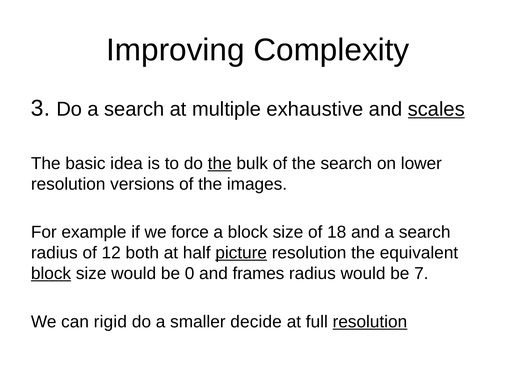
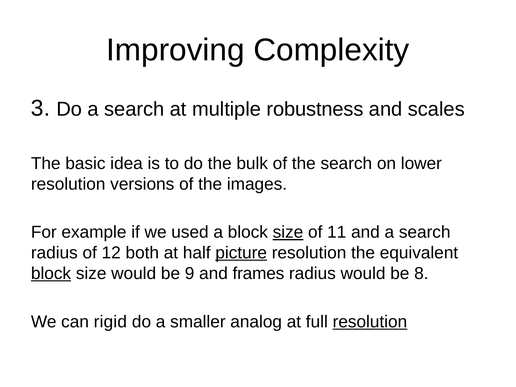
exhaustive: exhaustive -> robustness (315, 109)
scales underline: present -> none (436, 109)
the underline: present -> none (220, 163)
force: force -> used (190, 232)
size underline: none -> present (288, 232)
18: 18 -> 11 (337, 232)
0: 0 -> 9 (190, 274)
7: 7 -> 8 (421, 274)
decide: decide -> analog (256, 322)
